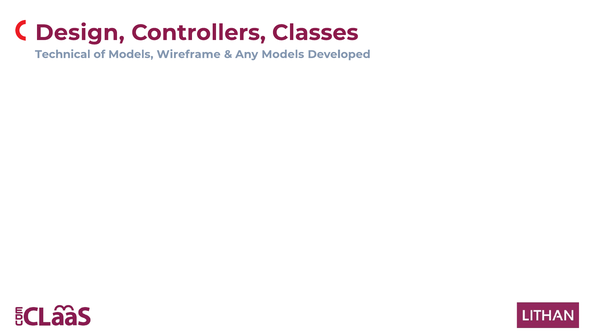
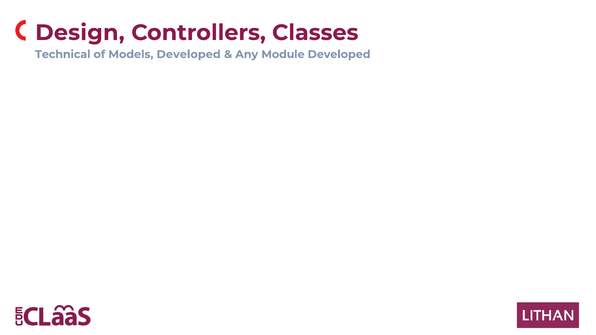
Models Wireframe: Wireframe -> Developed (189, 54)
Any Models: Models -> Module (283, 54)
